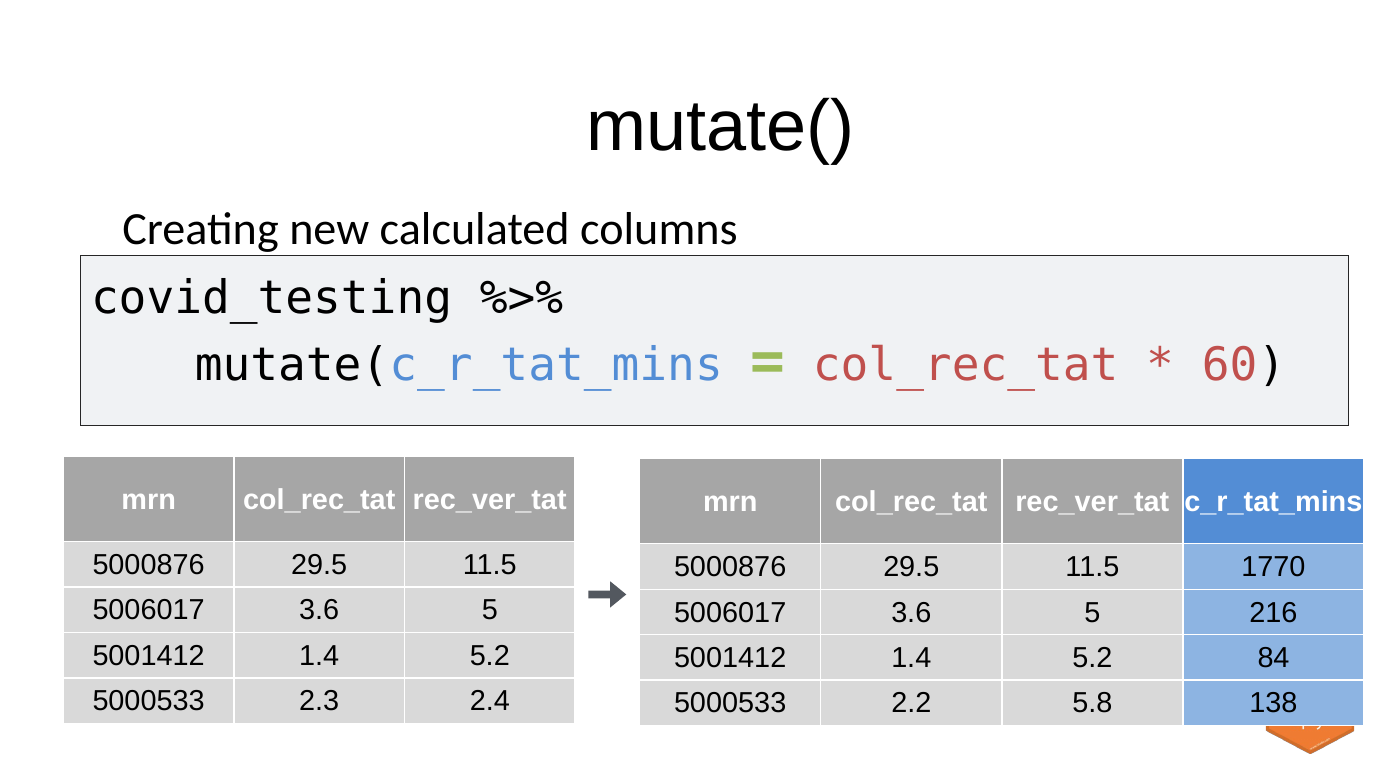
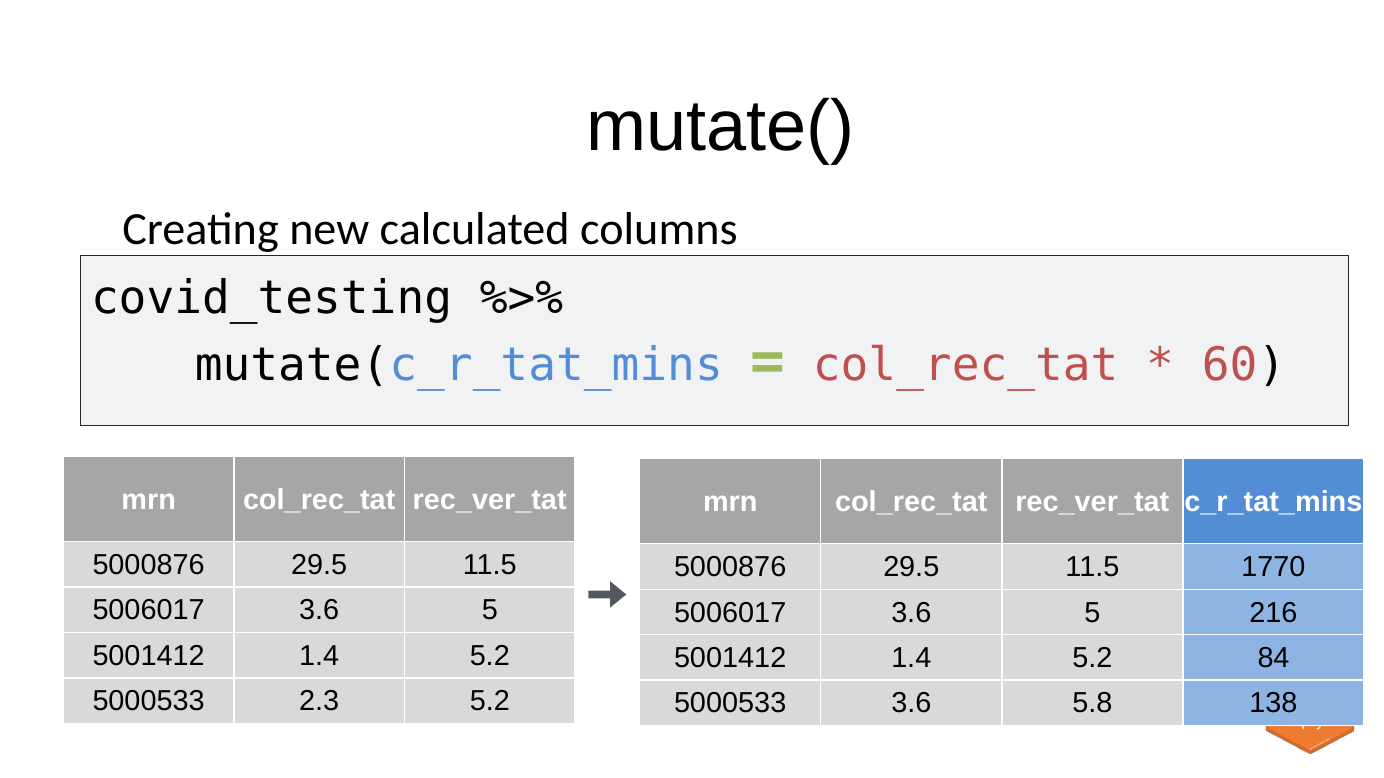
2.3 2.4: 2.4 -> 5.2 (490, 702)
5000533 2.2: 2.2 -> 3.6 (911, 704)
